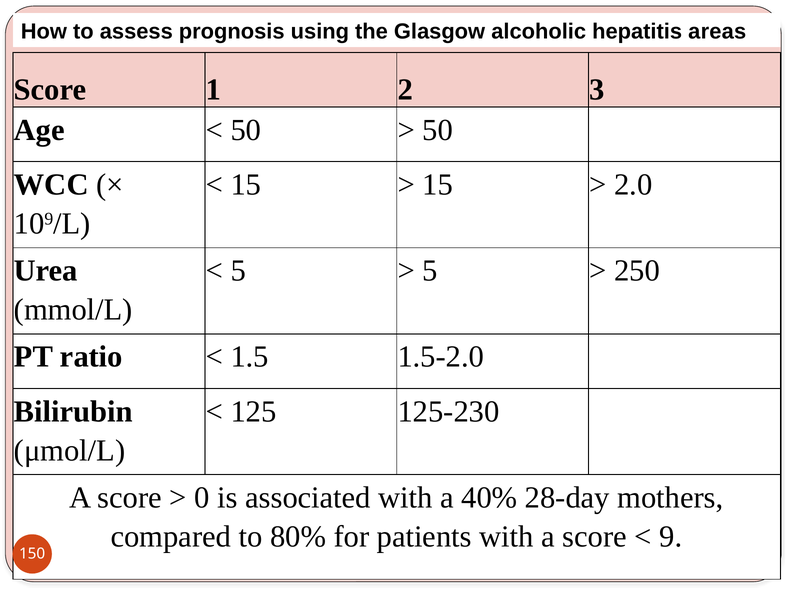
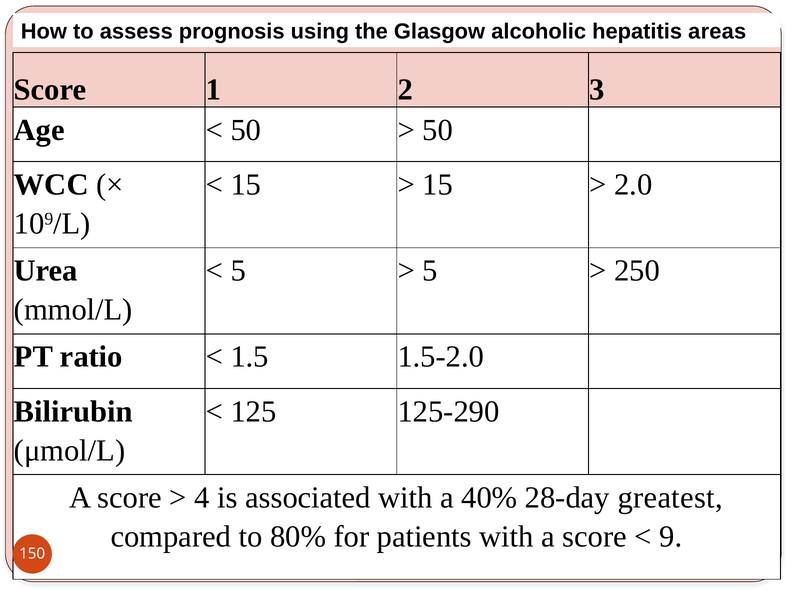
125-230: 125-230 -> 125-290 (448, 412)
0: 0 -> 4 (202, 498)
mothers: mothers -> greatest (670, 498)
